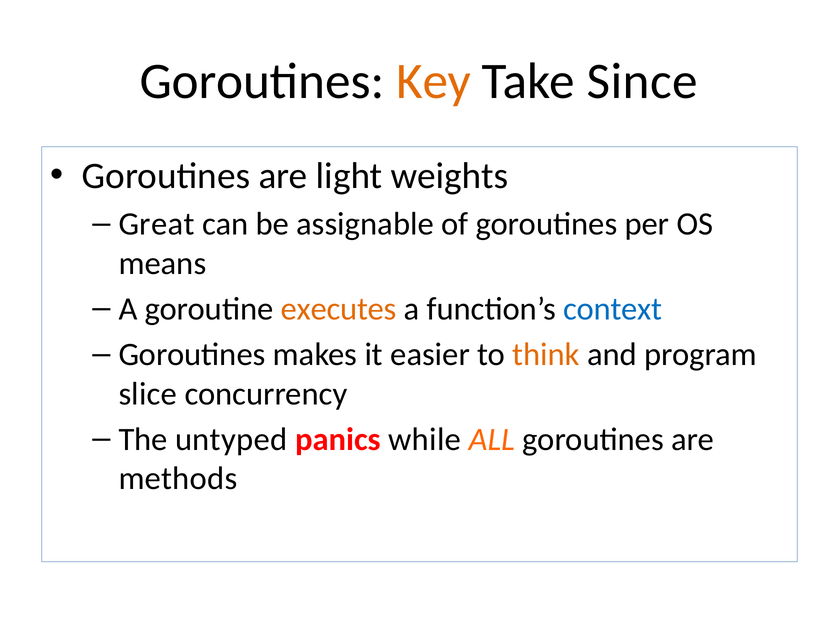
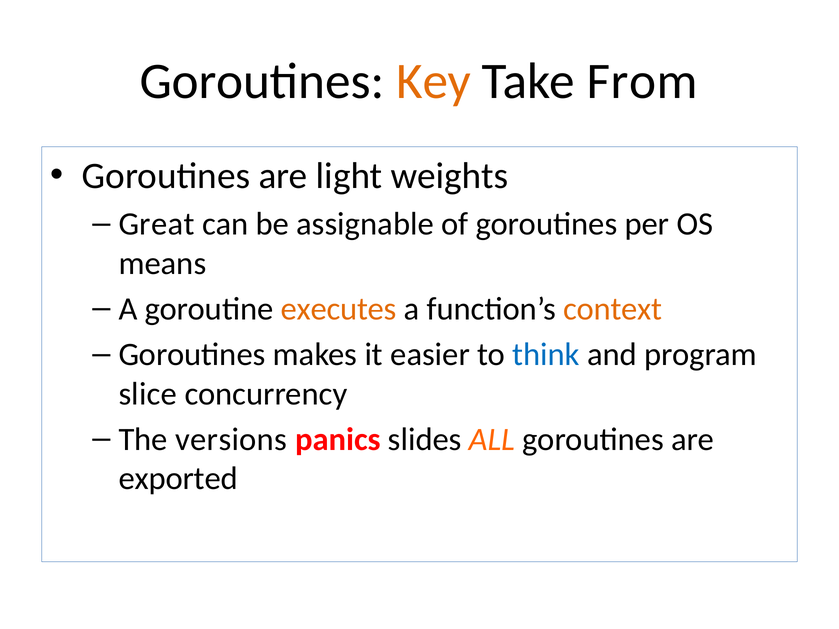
Since: Since -> From (642, 81)
context colour: blue -> orange (613, 309)
think colour: orange -> blue (546, 355)
untyped: untyped -> versions (231, 440)
while: while -> slides (425, 440)
methods: methods -> exported (178, 479)
